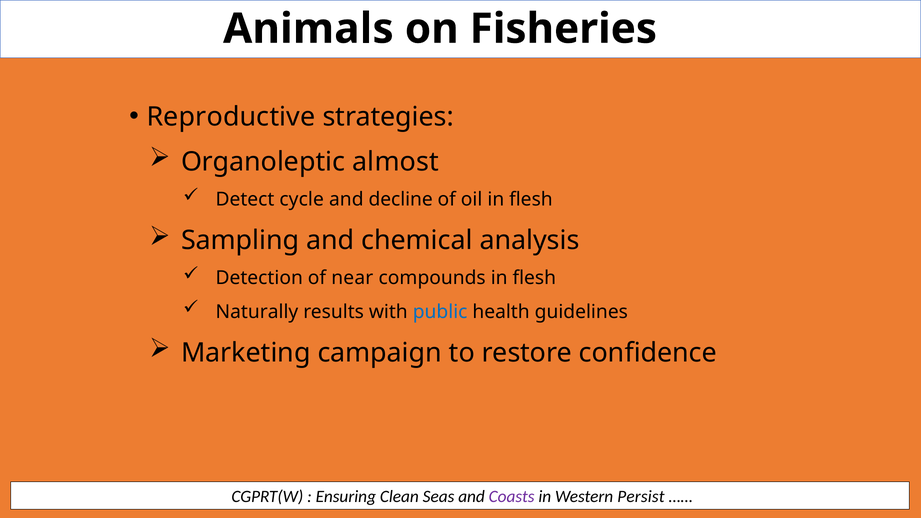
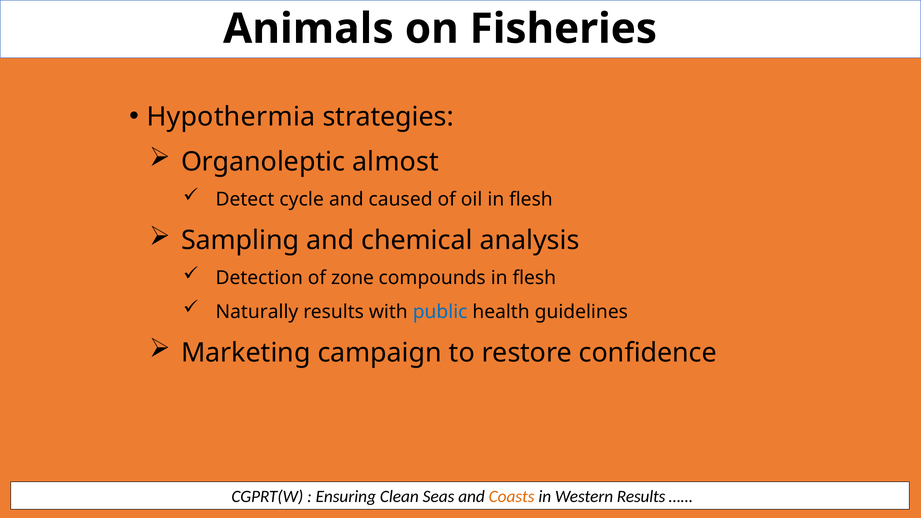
Reproductive: Reproductive -> Hypothermia (231, 117)
decline: decline -> caused (401, 200)
near: near -> zone (352, 278)
Coasts colour: purple -> orange (512, 497)
Western Persist: Persist -> Results (641, 497)
